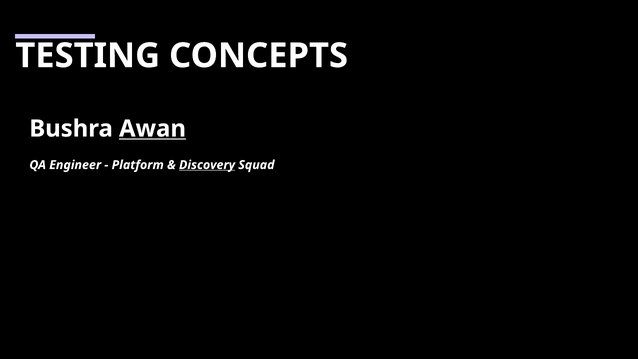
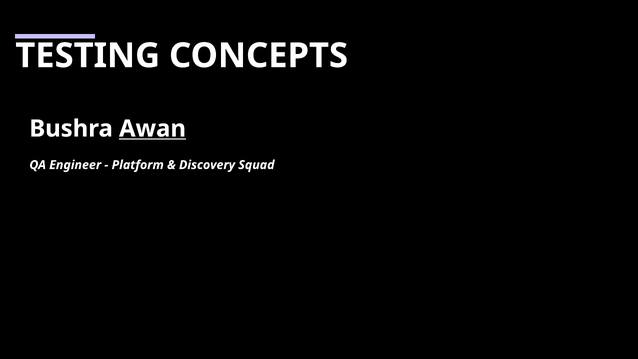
Discovery underline: present -> none (207, 165)
